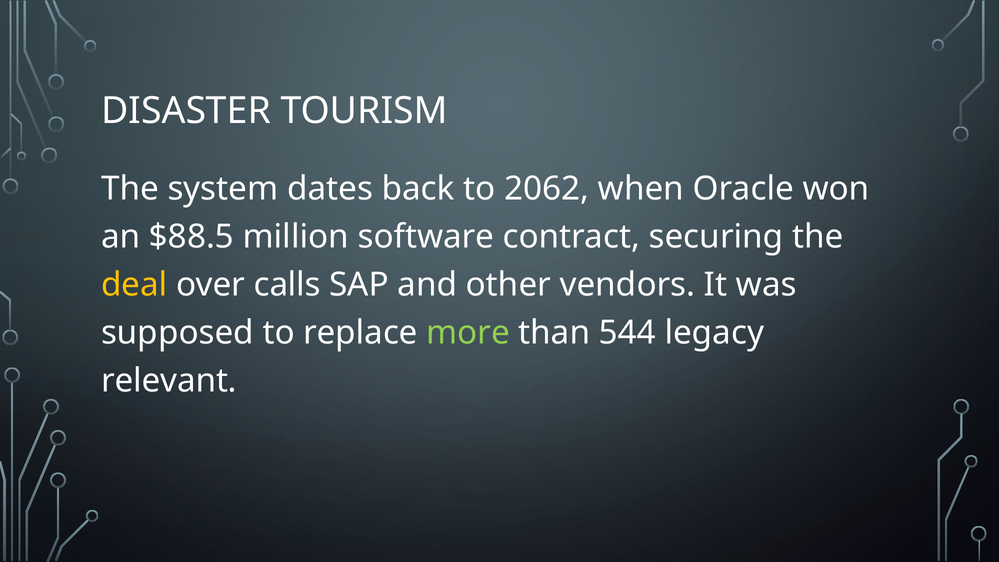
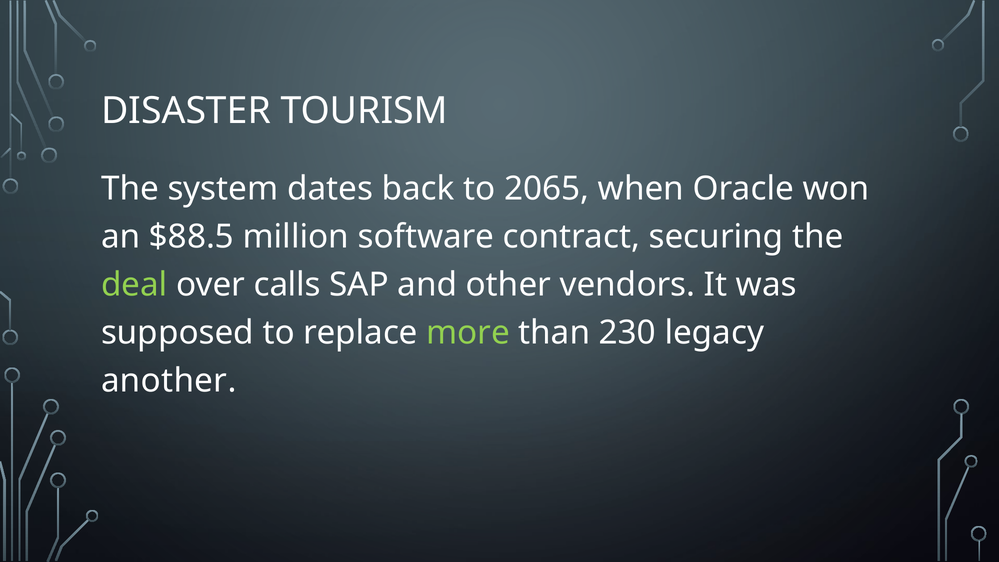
2062: 2062 -> 2065 (547, 189)
deal colour: yellow -> light green (134, 285)
544: 544 -> 230 (627, 333)
relevant: relevant -> another (169, 381)
